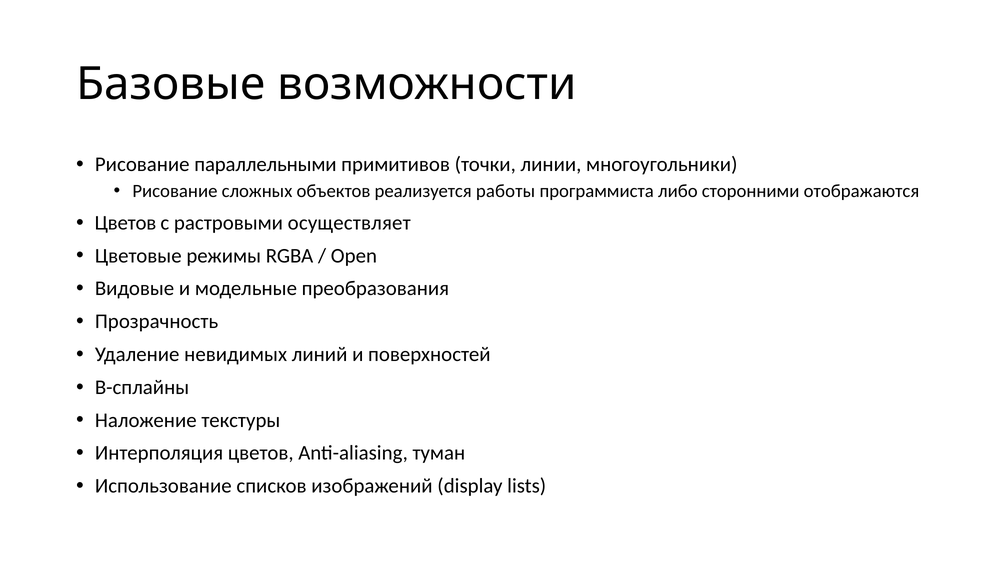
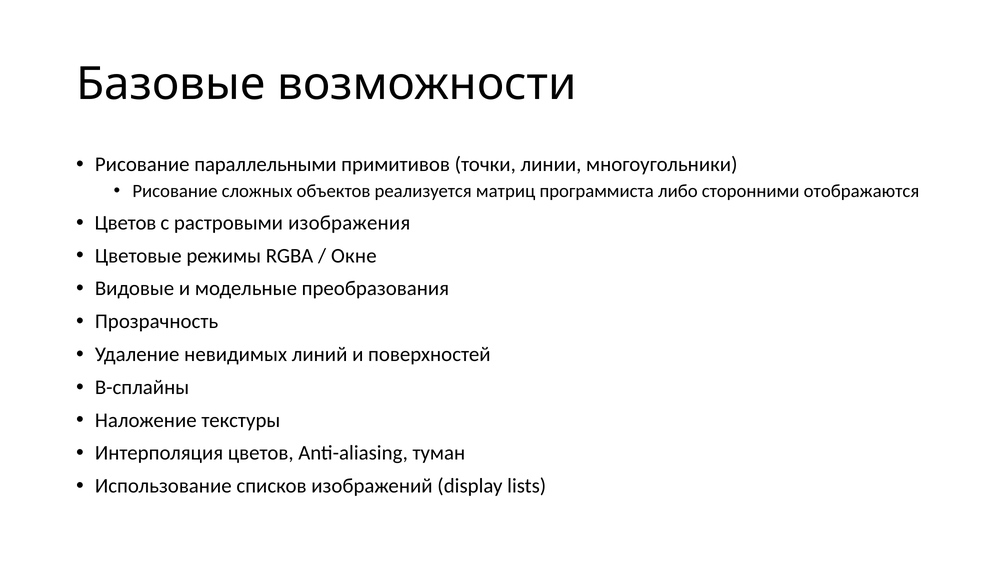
работы: работы -> матриц (506, 191)
осуществляет: осуществляет -> изображения (349, 223)
Open: Open -> Окне (354, 256)
